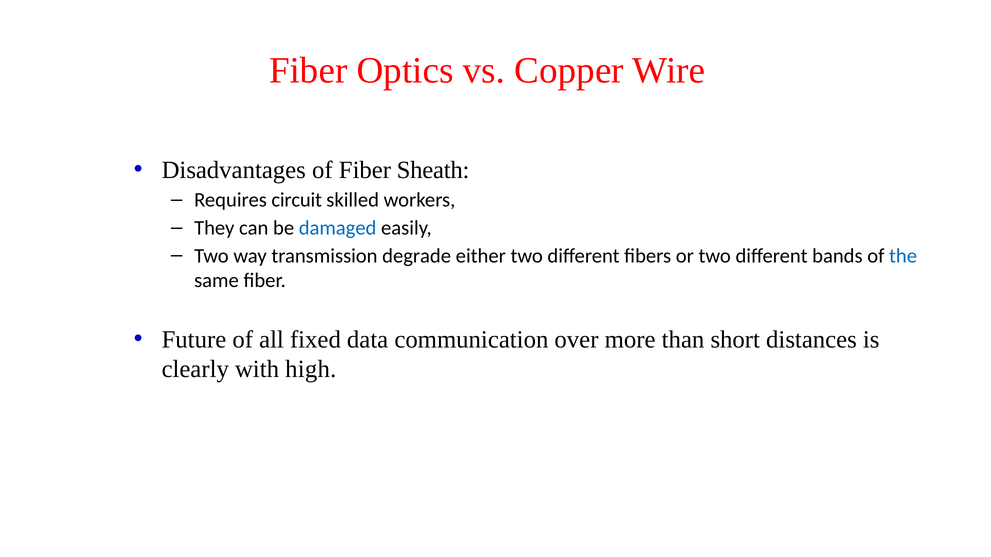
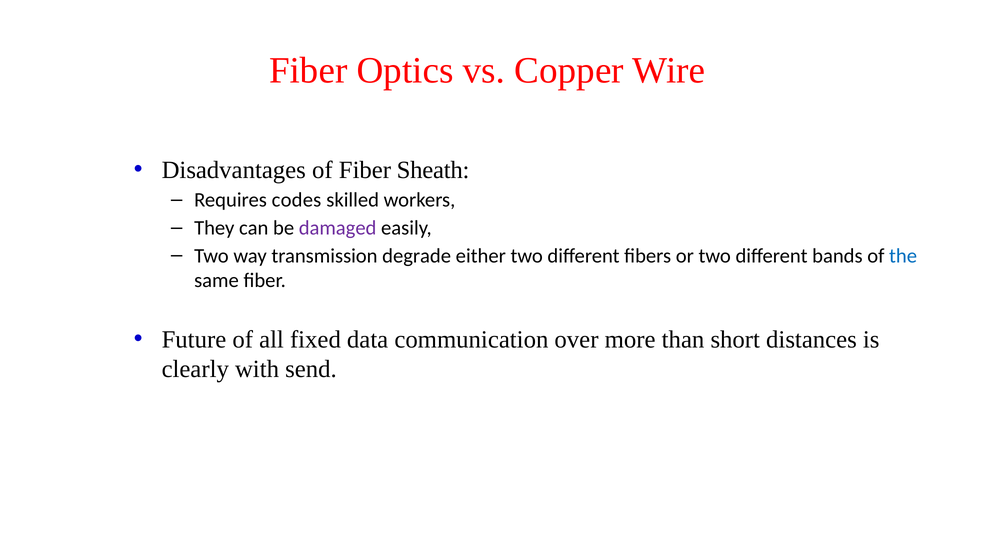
circuit: circuit -> codes (297, 200)
damaged colour: blue -> purple (338, 228)
high: high -> send (311, 370)
